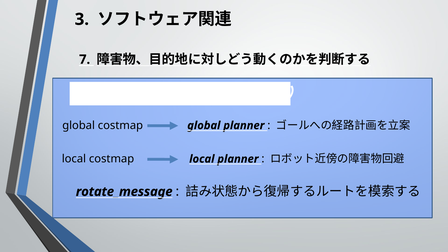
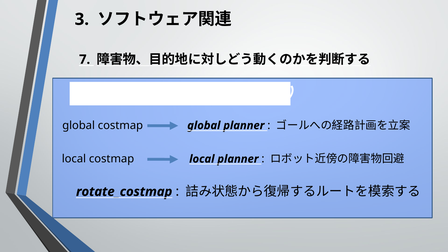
rotate_message: rotate_message -> rotate_costmap (124, 192)
